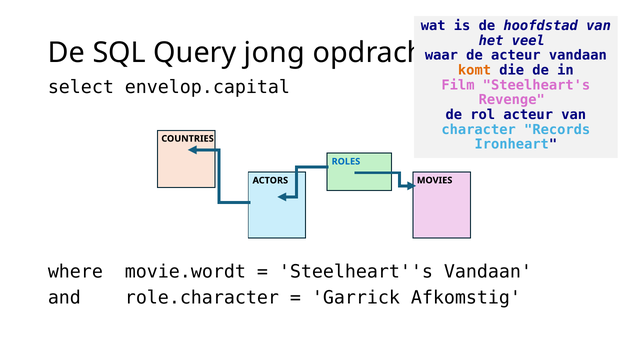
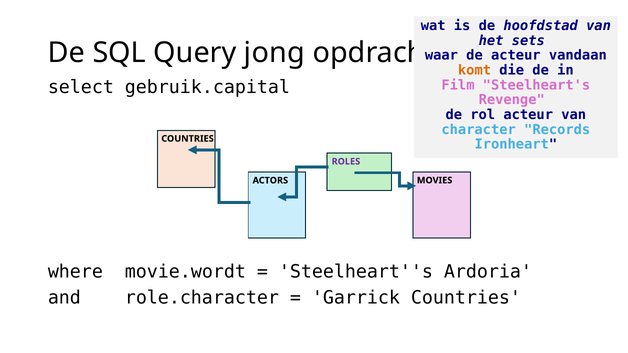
veel: veel -> sets (528, 41)
envelop.capital: envelop.capital -> gebruik.capital (207, 88)
ROLES colour: blue -> purple (346, 162)
Steelheart''s Vandaan: Vandaan -> Ardoria (488, 272)
Garrick Afkomstig: Afkomstig -> Countries (466, 298)
